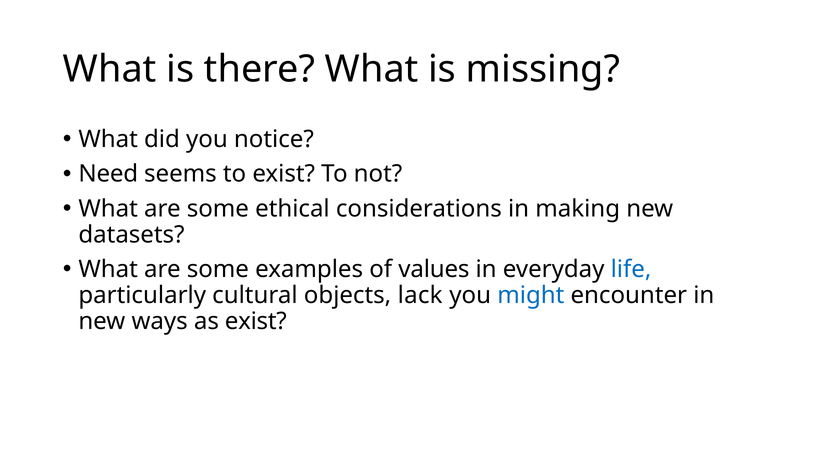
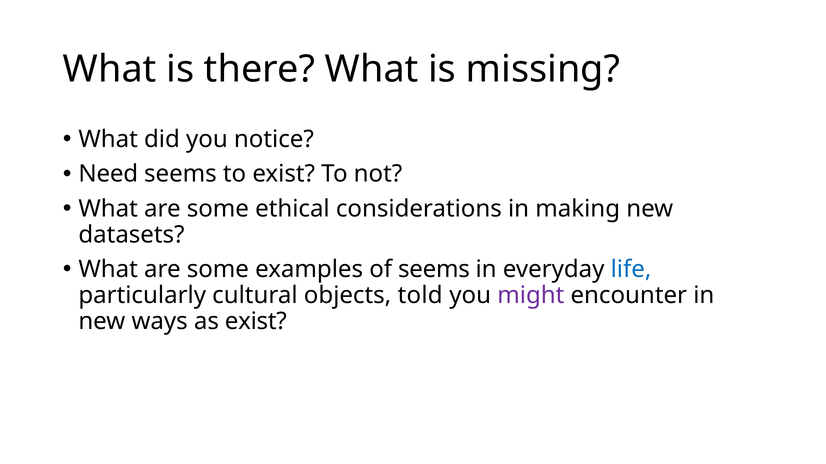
of values: values -> seems (434, 270)
lack: lack -> told (420, 296)
might colour: blue -> purple (531, 296)
